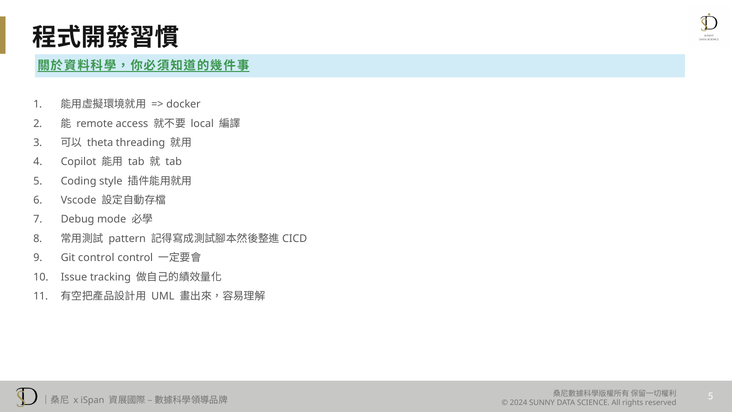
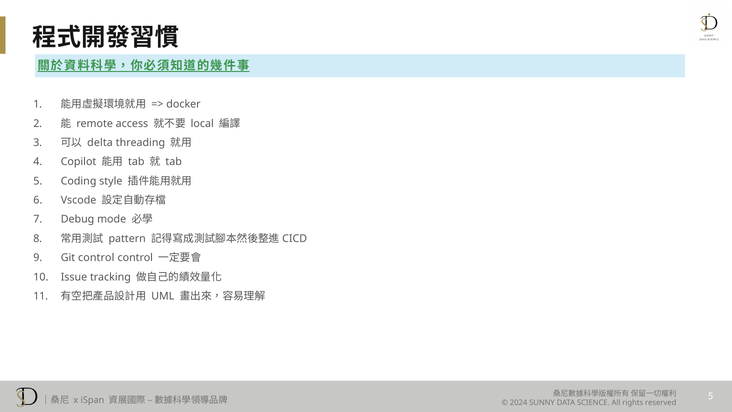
theta: theta -> delta (100, 143)
